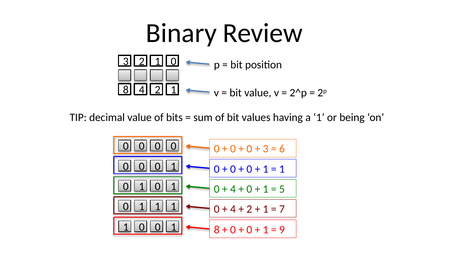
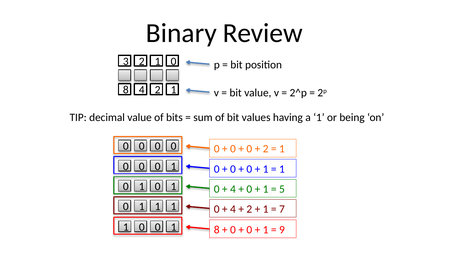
3: 3 -> 2 (266, 149)
6: 6 -> 1 (282, 149)
